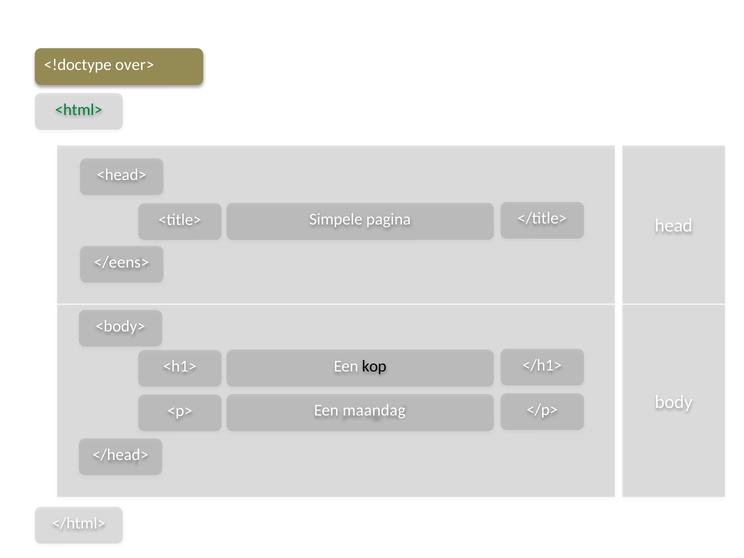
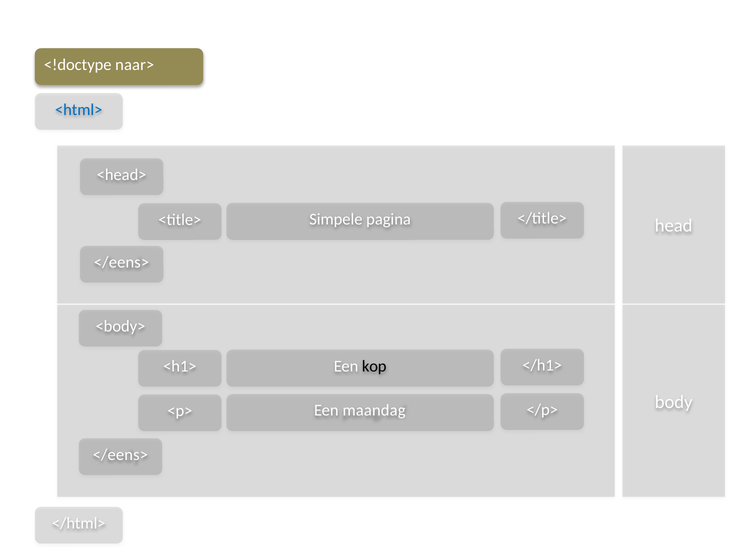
over>: over> -> naar> (135, 65)
<html> colour: green -> blue (79, 110)
</head>: </head> -> </eens> (120, 455)
